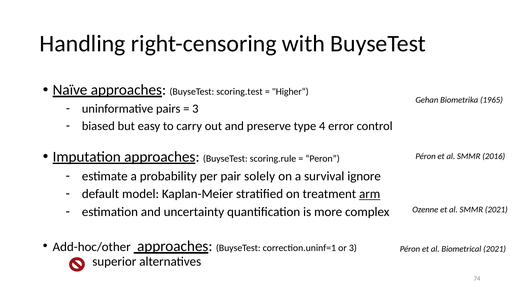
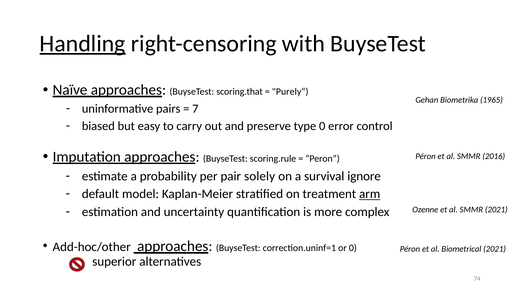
Handling underline: none -> present (83, 44)
scoring.test: scoring.test -> scoring.that (240, 92)
Higher“: Higher“ -> Purely“ (290, 92)
3: 3 -> 7 (195, 109)
type 4: 4 -> 0 (322, 126)
or 3: 3 -> 0 (353, 248)
